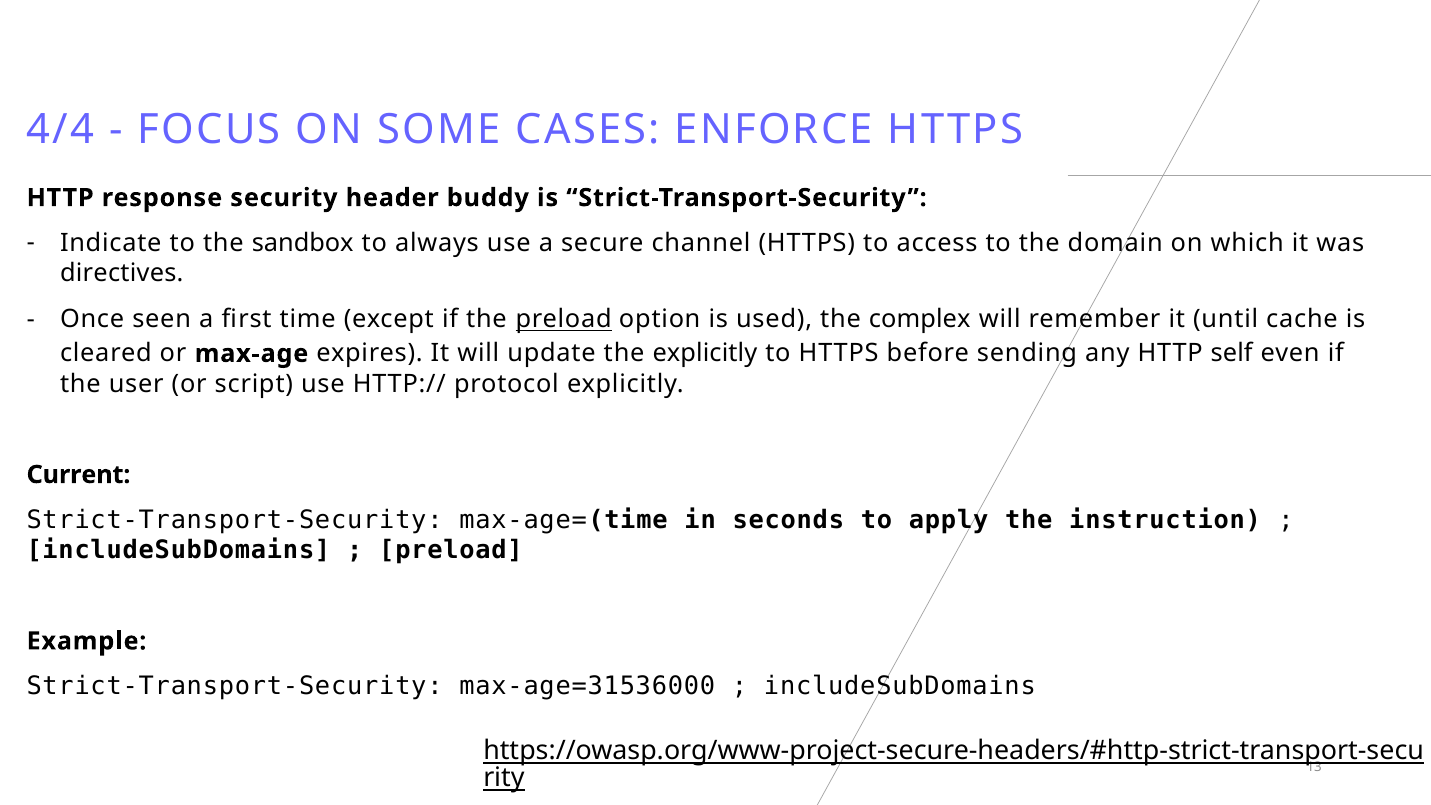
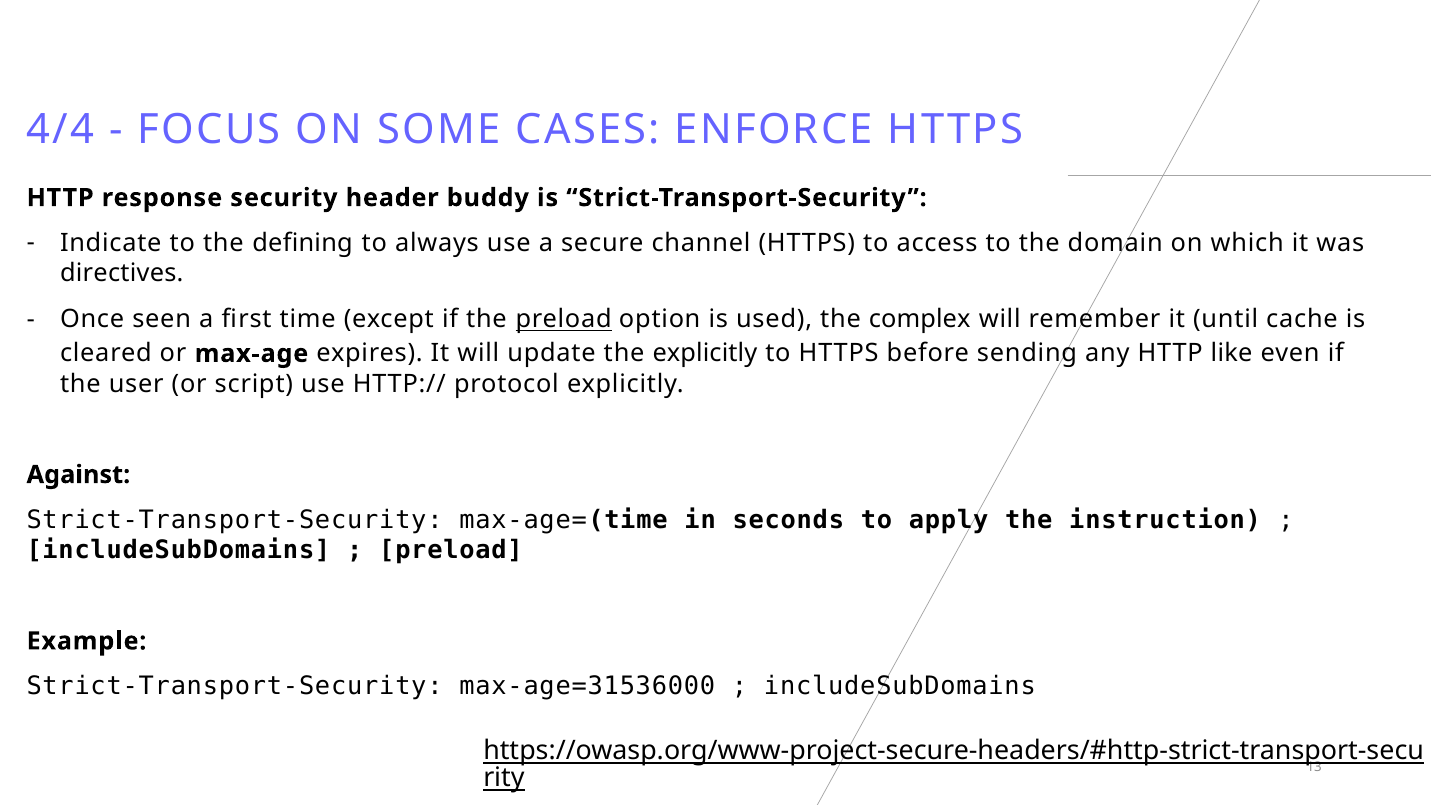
sandbox: sandbox -> defining (303, 243)
self: self -> like (1232, 354)
Current: Current -> Against (78, 475)
